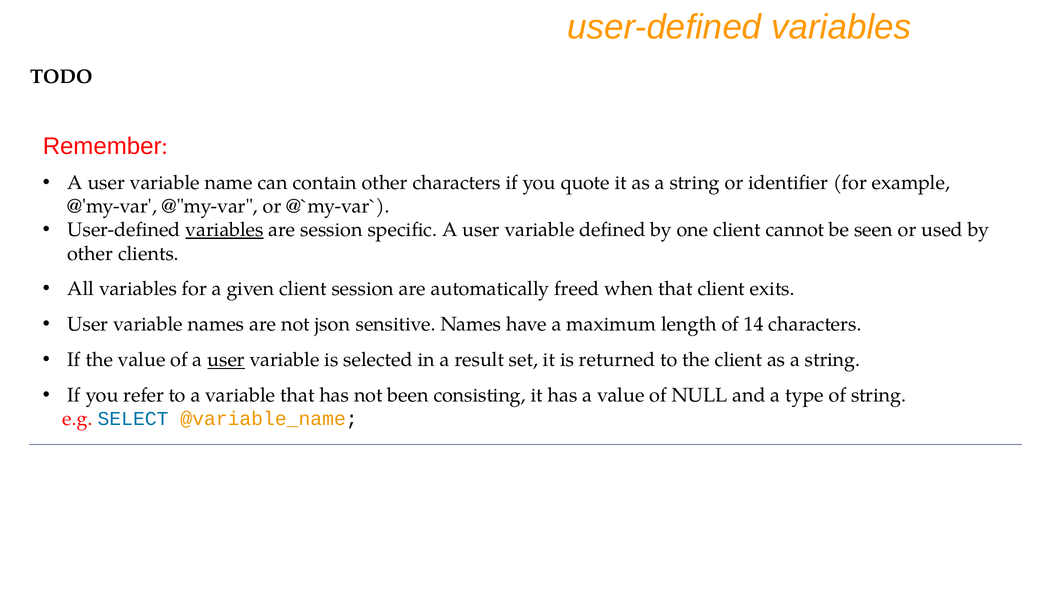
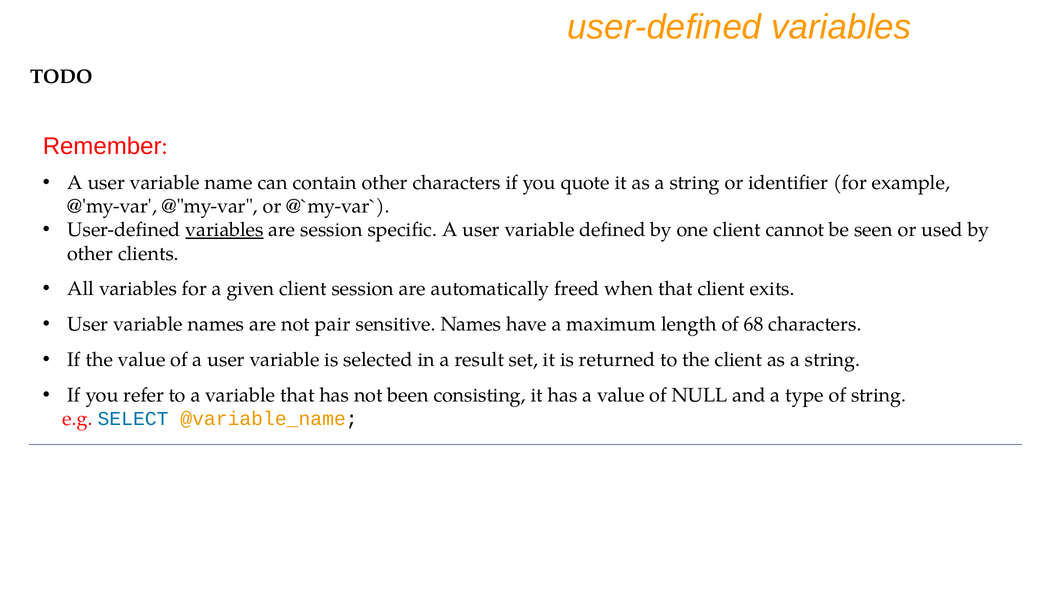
json: json -> pair (333, 325)
14: 14 -> 68 (754, 325)
user underline: present -> none (226, 360)
